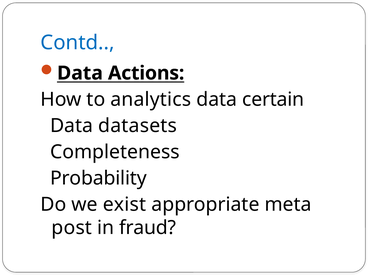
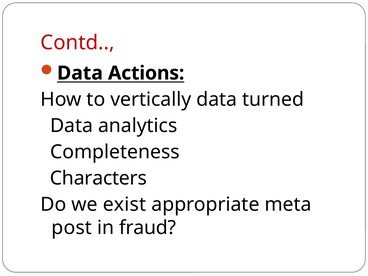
Contd colour: blue -> red (78, 43)
analytics: analytics -> vertically (151, 99)
certain: certain -> turned (273, 99)
datasets: datasets -> analytics (138, 126)
Probability: Probability -> Characters (98, 178)
